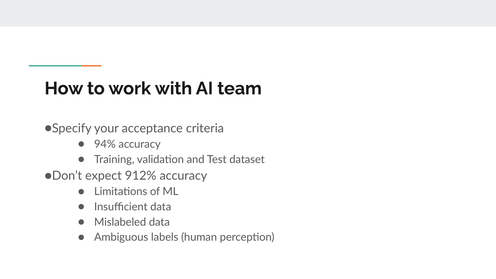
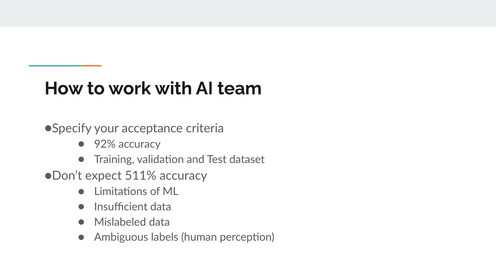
94%: 94% -> 92% (105, 144)
912%: 912% -> 511% (141, 176)
